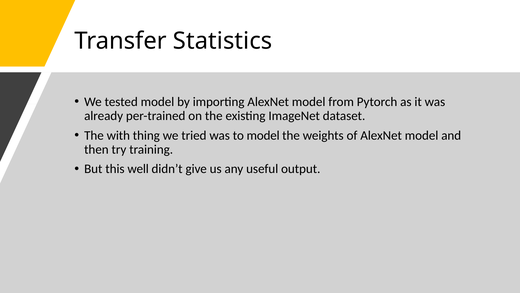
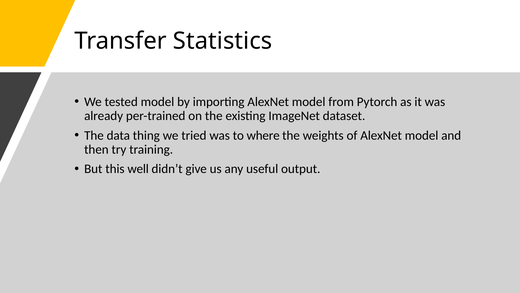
with: with -> data (118, 135)
to model: model -> where (263, 135)
